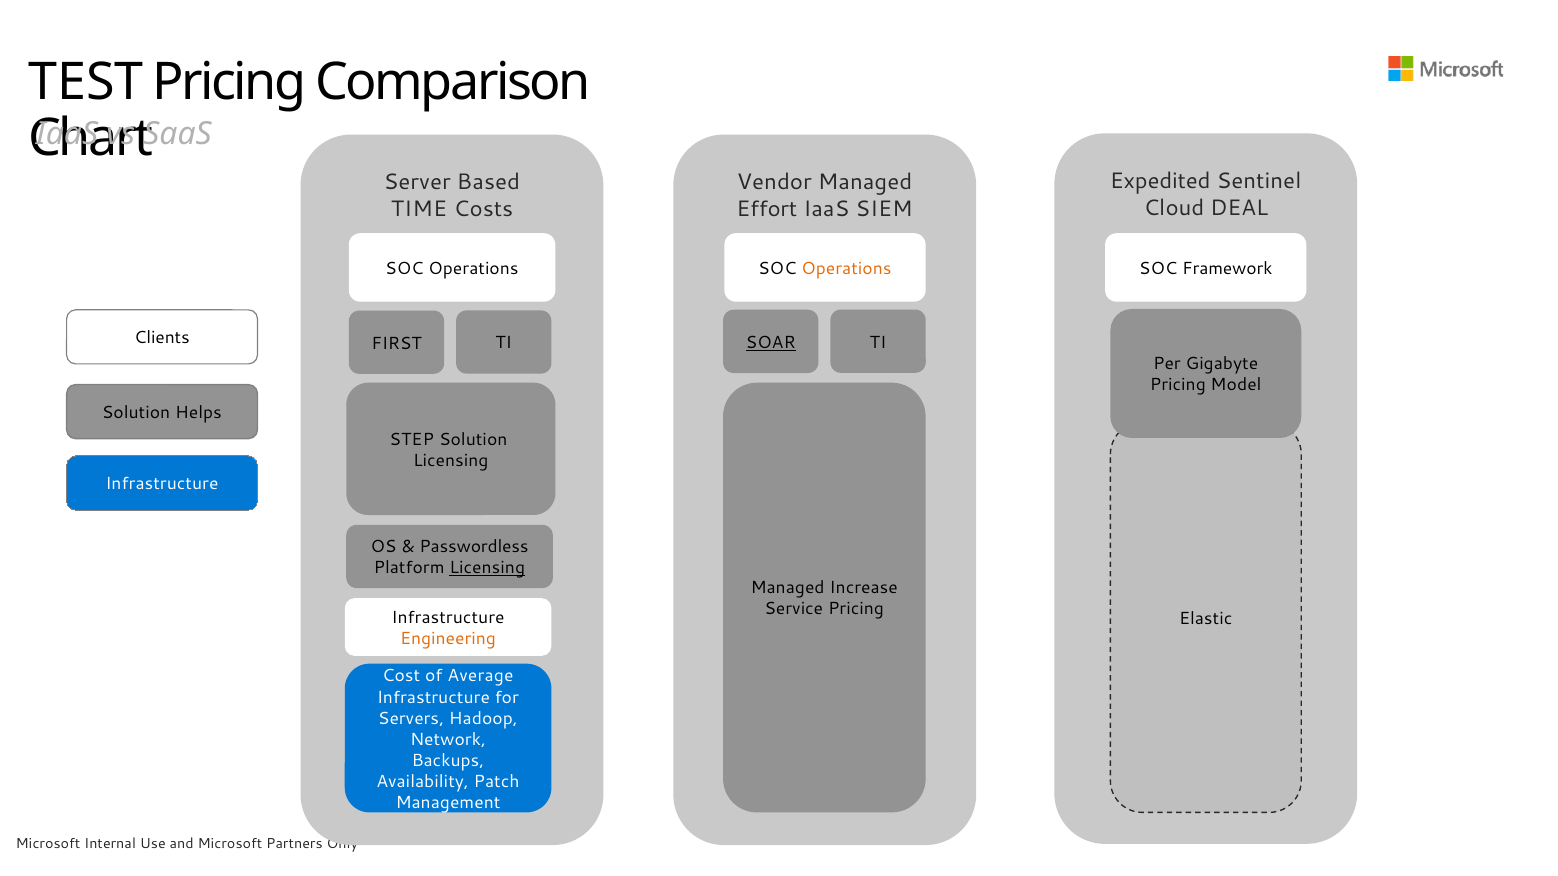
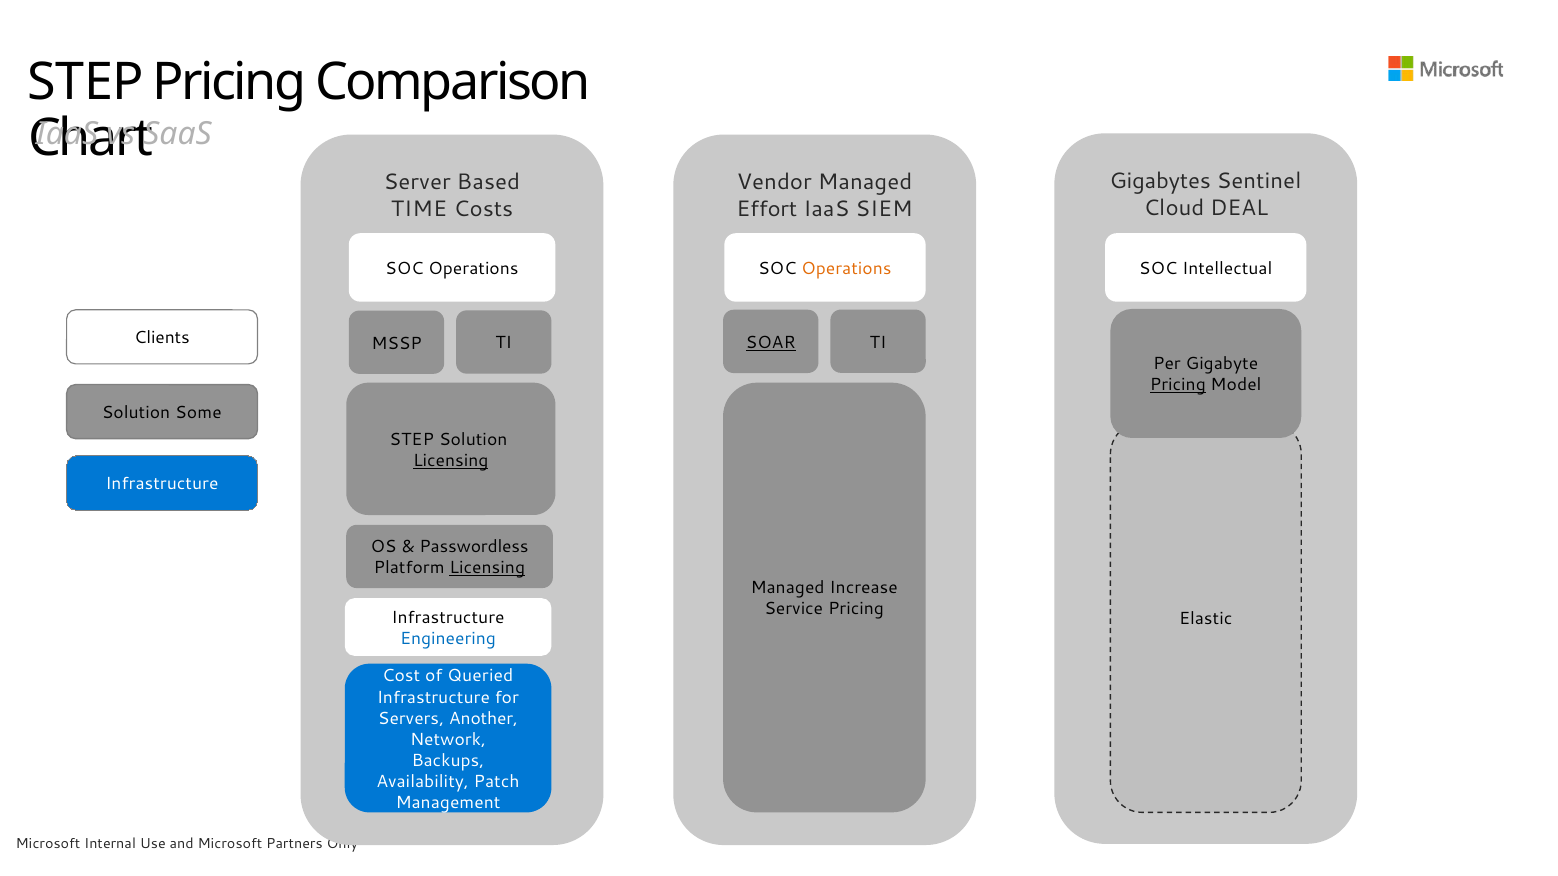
TEST: TEST -> STEP (86, 82)
Expedited: Expedited -> Gigabytes (1160, 181)
Framework: Framework -> Intellectual (1227, 269)
FIRST: FIRST -> MSSP (397, 343)
Pricing underline: none -> present (1178, 385)
Helps: Helps -> Some (198, 413)
Licensing underline: none -> present (451, 461)
Engineering colour: orange -> blue (448, 639)
Average: Average -> Queried (480, 676)
Hadoop: Hadoop -> Another (484, 718)
